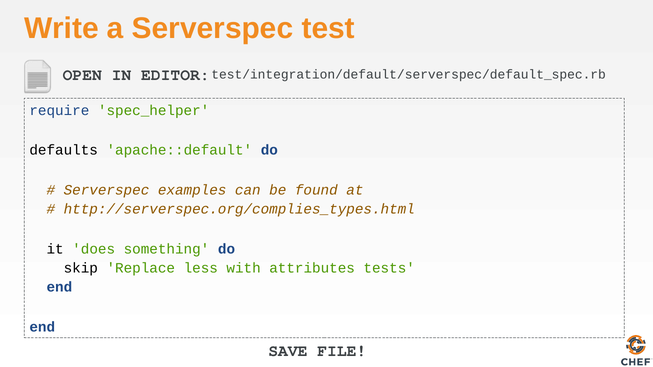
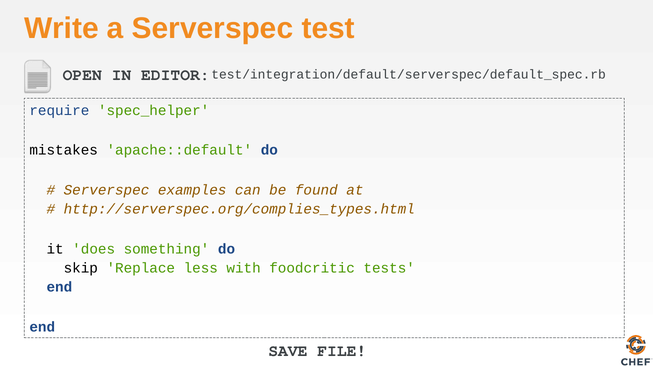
defaults: defaults -> mistakes (64, 150)
attributes: attributes -> foodcritic (312, 268)
